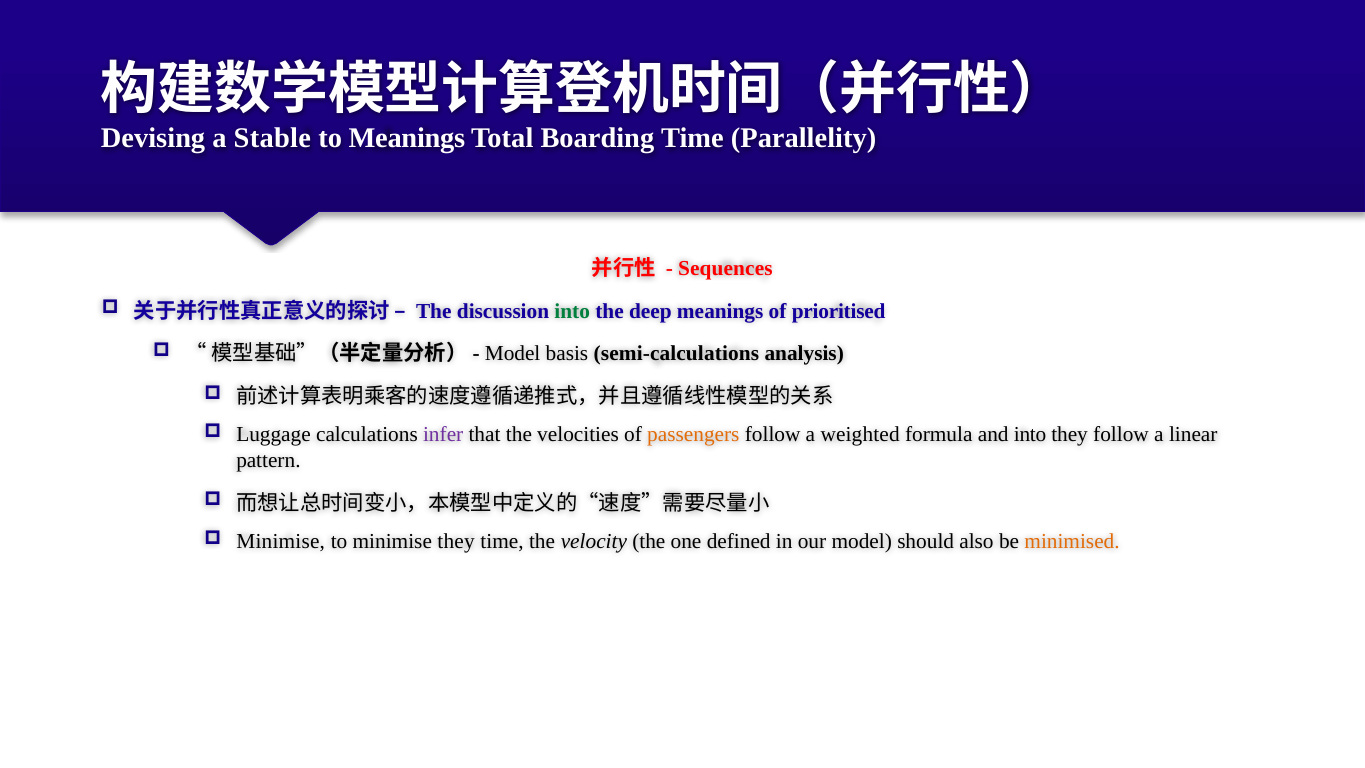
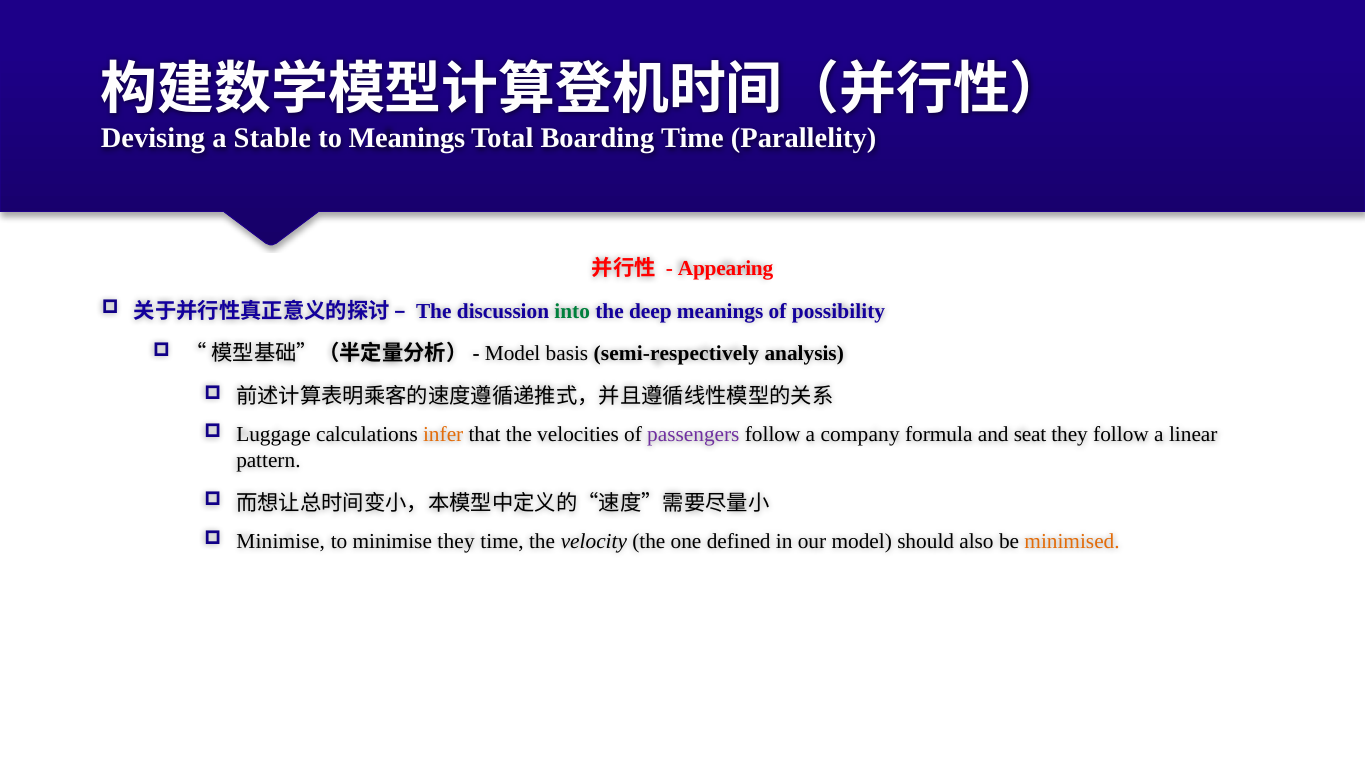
Sequences: Sequences -> Appearing (726, 268)
prioritised: prioritised -> possibility (838, 311)
semi-calculations: semi-calculations -> semi-respectively (676, 354)
infer colour: purple -> orange (443, 435)
passengers colour: orange -> purple (693, 435)
weighted: weighted -> company (860, 435)
and into: into -> seat (1030, 435)
